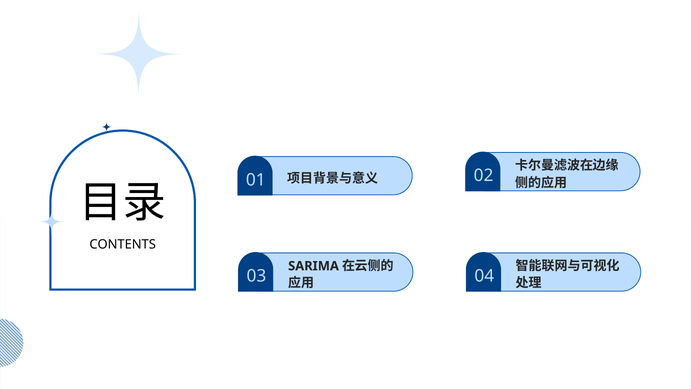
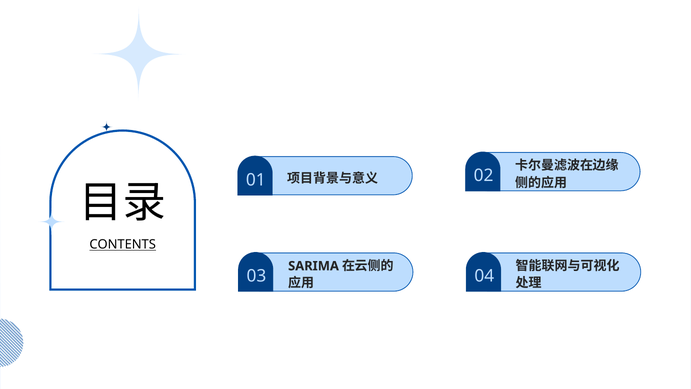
CONTENTS underline: none -> present (123, 244)
